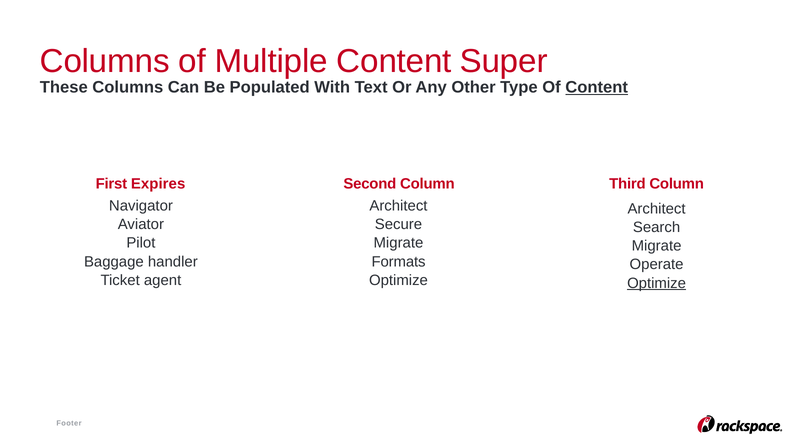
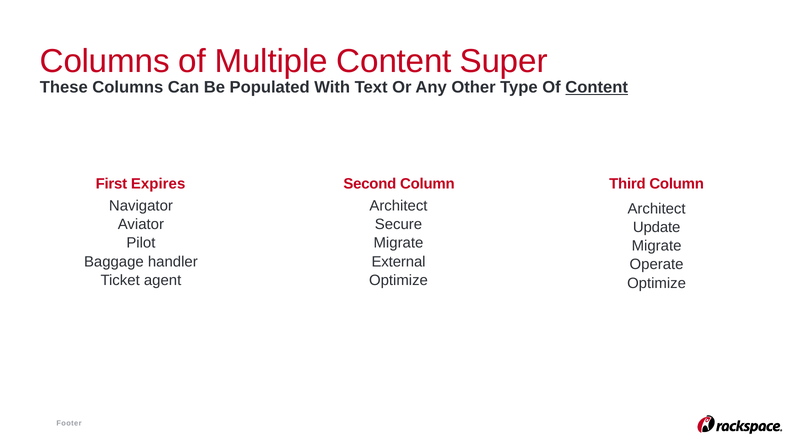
Search: Search -> Update (657, 227)
Formats: Formats -> External (399, 262)
Optimize underline: present -> none (657, 283)
